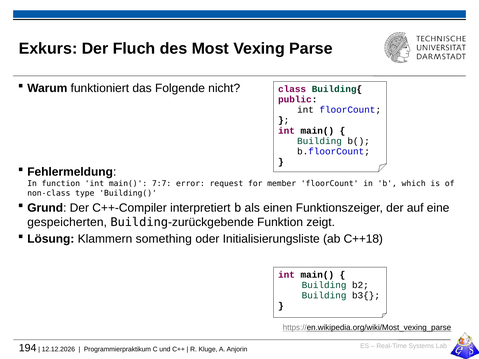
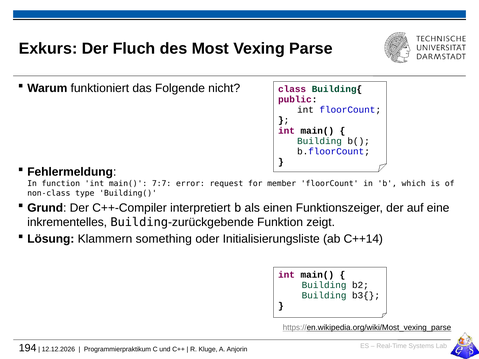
gespeicherten: gespeicherten -> inkrementelles (67, 222)
C++18: C++18 -> C++14 (363, 239)
